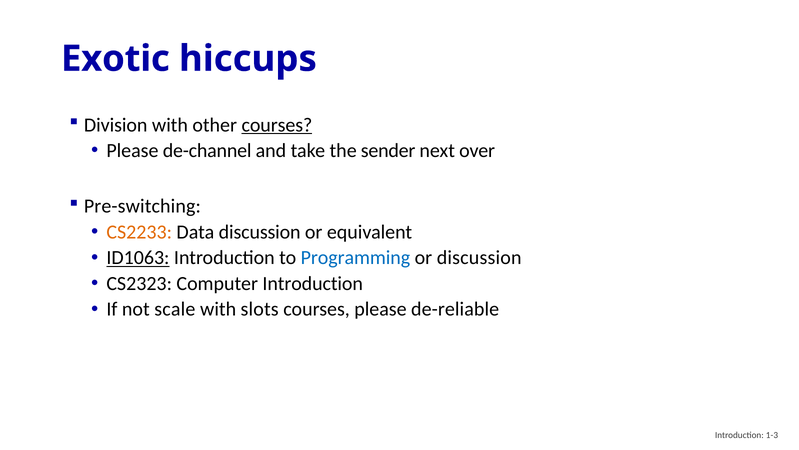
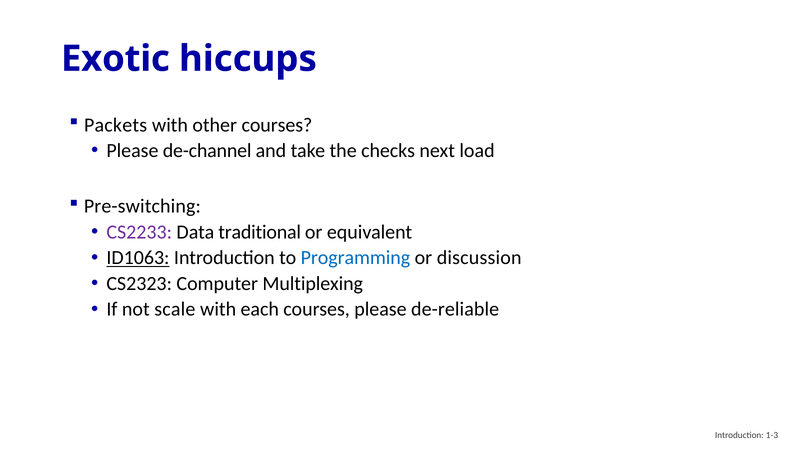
Division: Division -> Packets (116, 125)
courses underline: present -> none (277, 125)
sender: sender -> checks (388, 151)
over: over -> load (477, 151)
CS2233 colour: orange -> purple (139, 232)
Data discussion: discussion -> traditional (260, 232)
Computer Introduction: Introduction -> Multiplexing (313, 283)
slots: slots -> each (260, 309)
